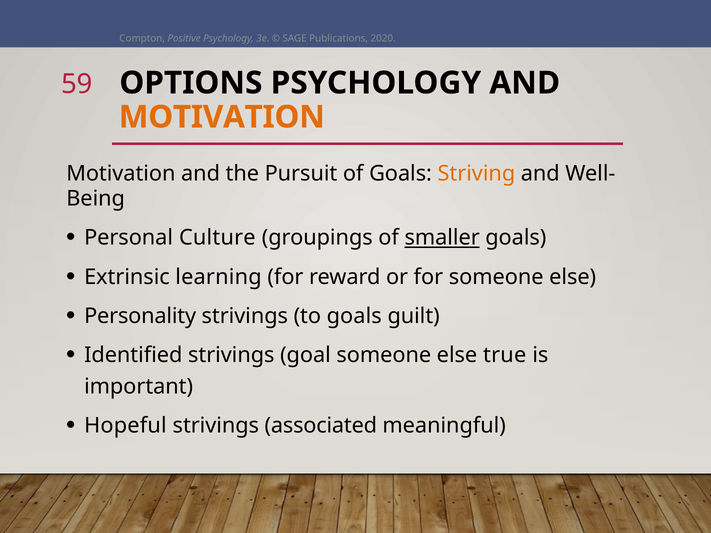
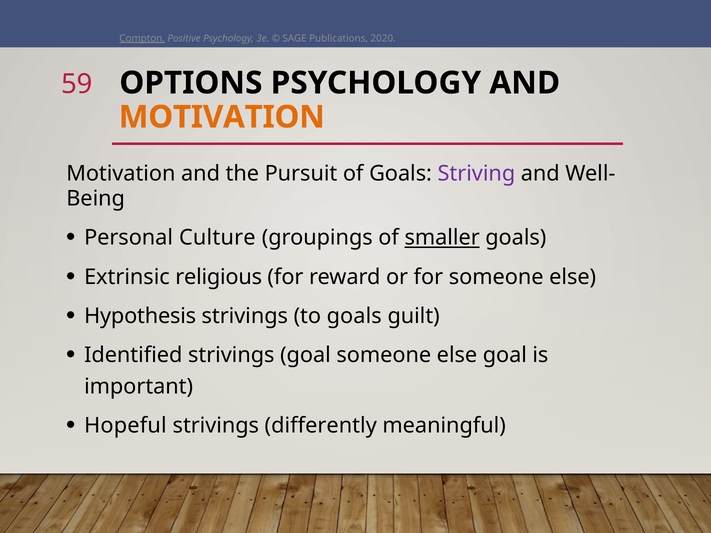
Compton underline: none -> present (142, 38)
Striving colour: orange -> purple (476, 174)
learning: learning -> religious (219, 277)
Personality: Personality -> Hypothesis (140, 316)
else true: true -> goal (505, 355)
associated: associated -> differently (321, 426)
